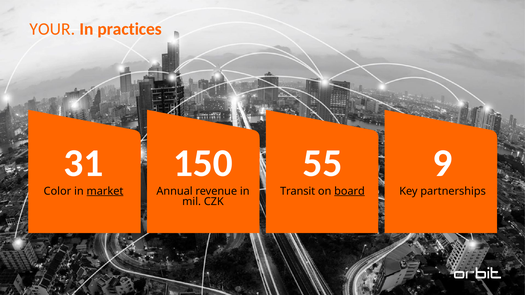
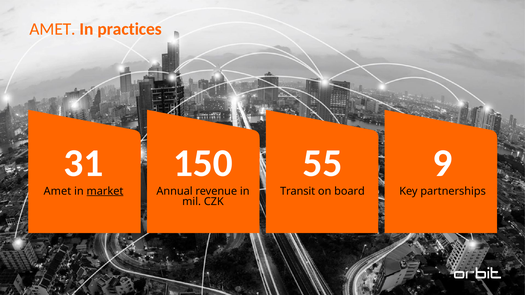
YOUR: YOUR -> AMET (53, 29)
Color: Color -> Amet (57, 191)
board underline: present -> none (349, 191)
